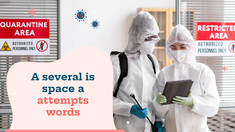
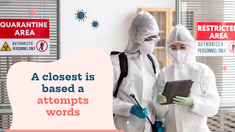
several: several -> closest (62, 77)
space: space -> based (58, 89)
